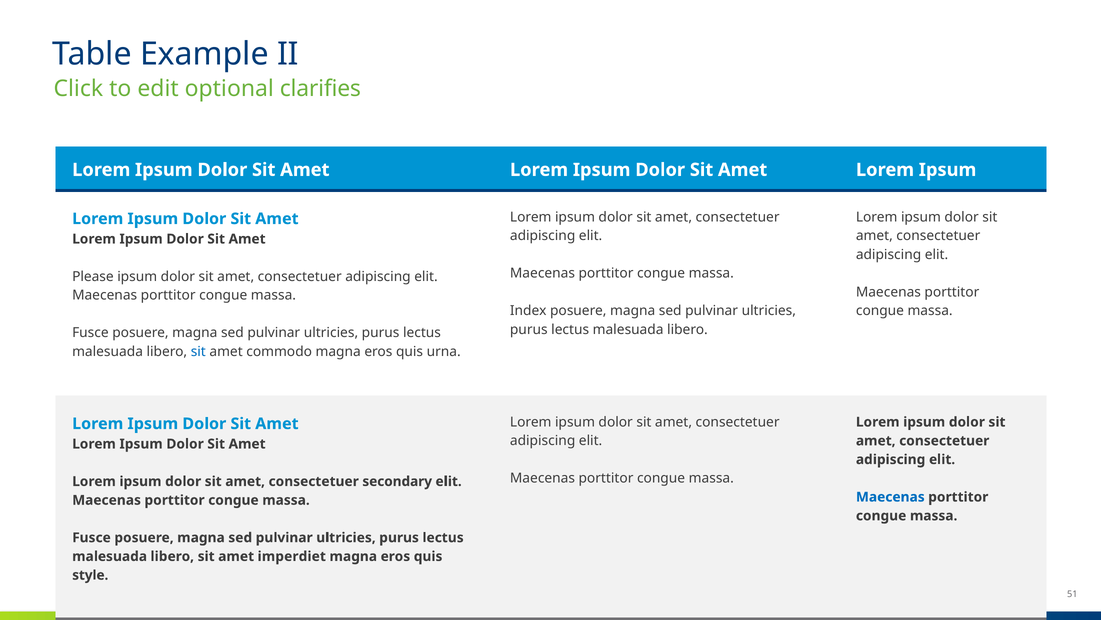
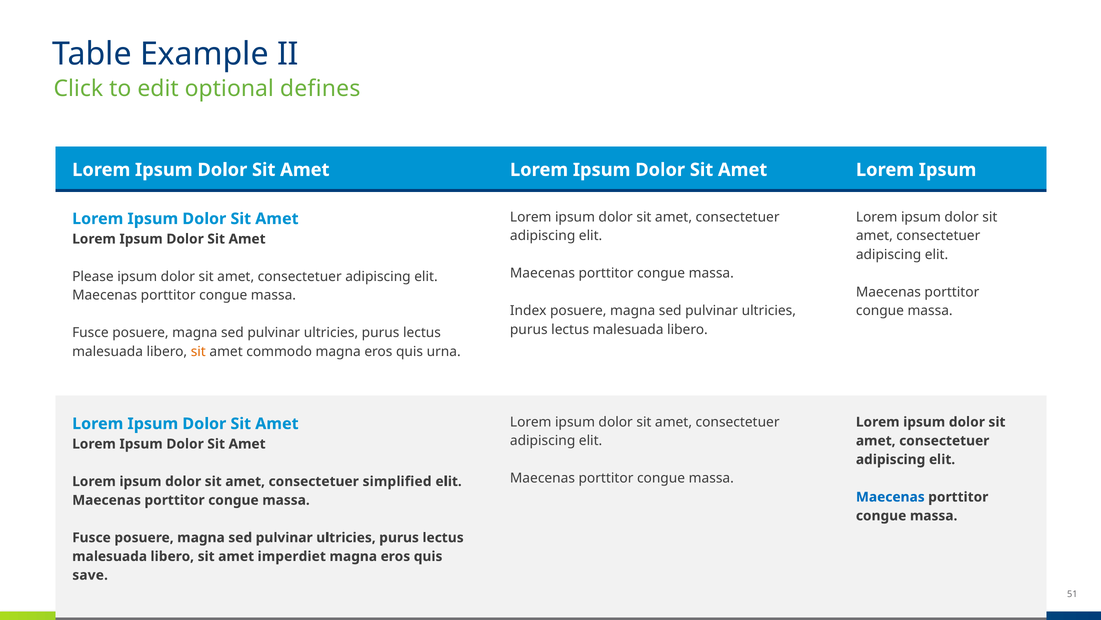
clarifies: clarifies -> defines (320, 89)
sit colour: blue -> orange (198, 351)
secondary: secondary -> simplified (397, 481)
style: style -> save (90, 575)
